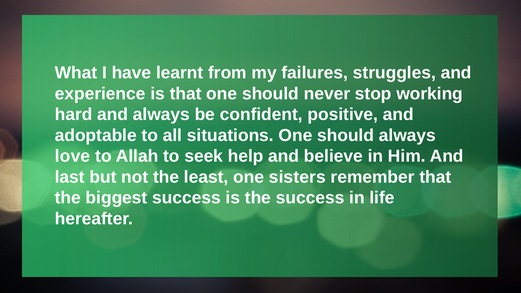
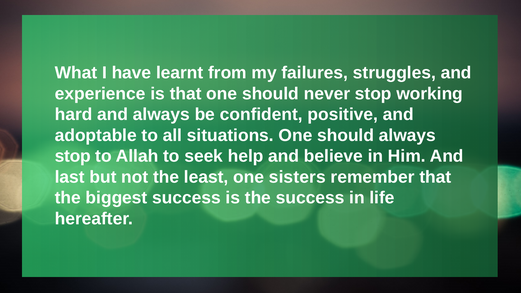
love: love -> stop (73, 156)
